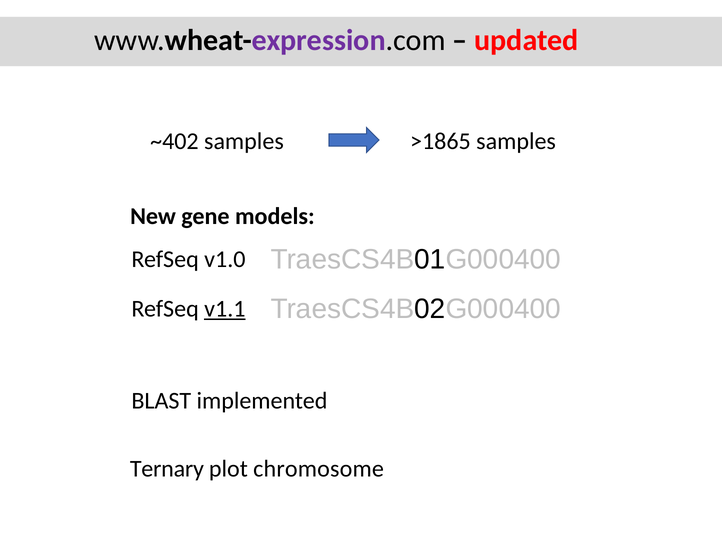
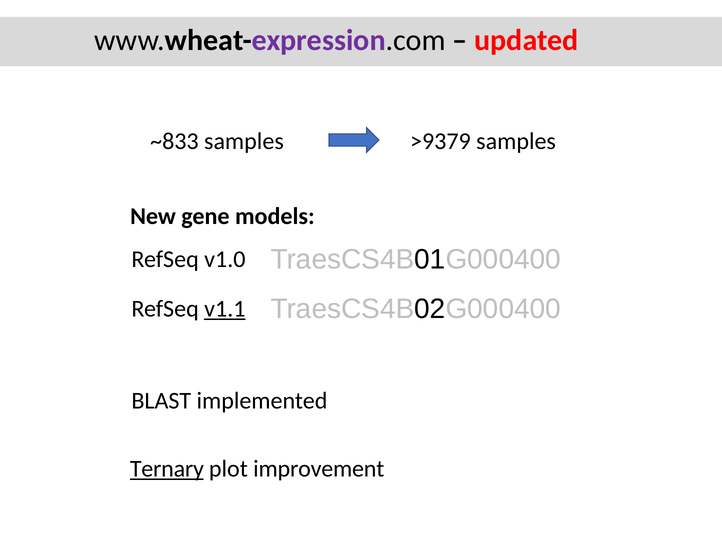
~402: ~402 -> ~833 (174, 141)
>1865: >1865 -> >9379 (440, 141)
Ternary underline: none -> present (167, 468)
chromosome: chromosome -> improvement (319, 468)
